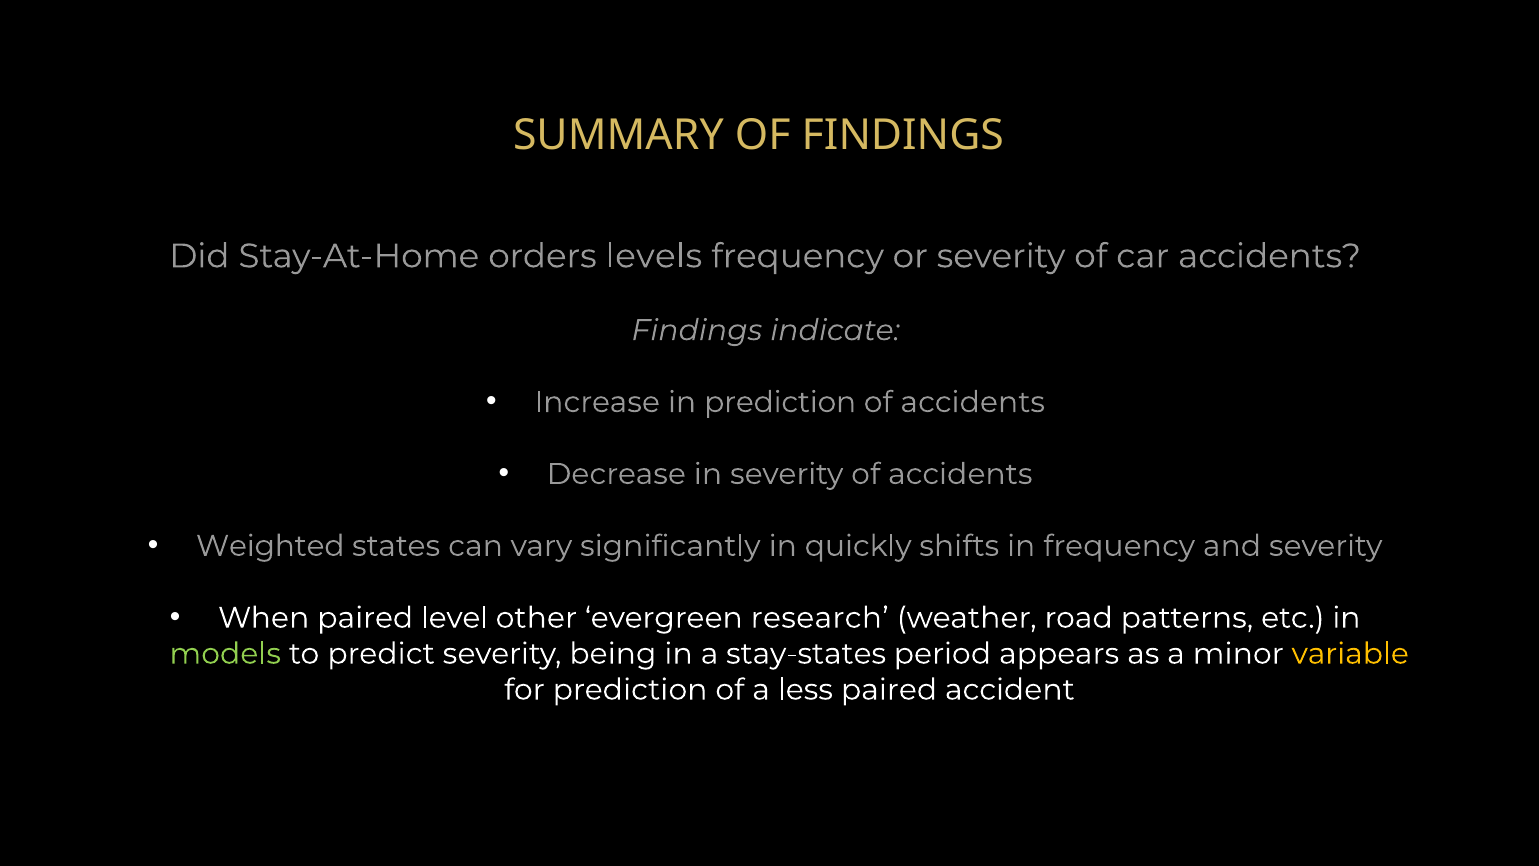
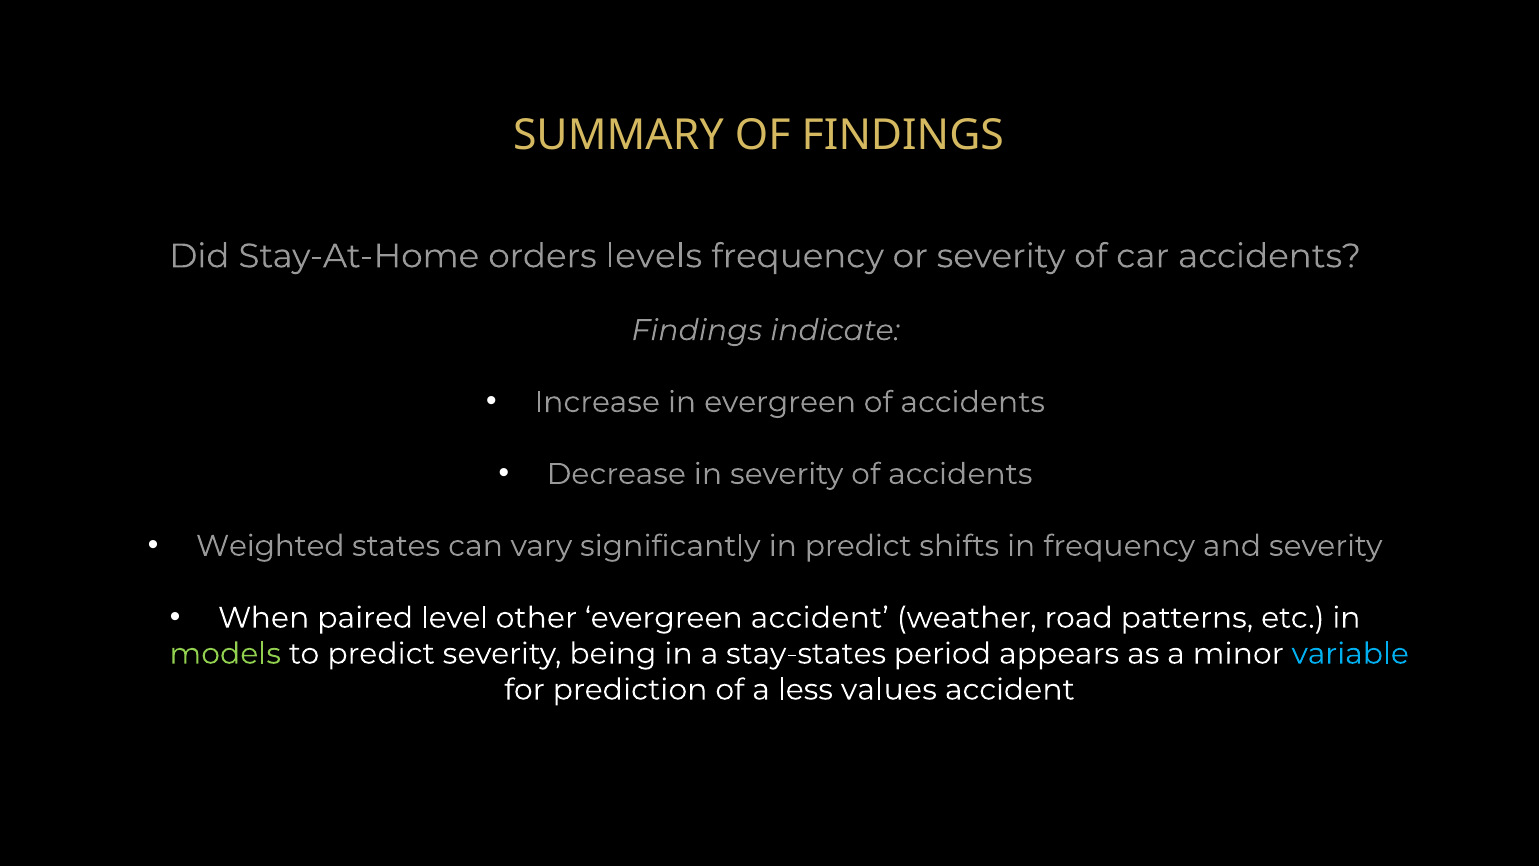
in prediction: prediction -> evergreen (780, 402)
in quickly: quickly -> predict (858, 546)
evergreen research: research -> accident (820, 618)
variable colour: yellow -> light blue (1350, 654)
less paired: paired -> values (889, 690)
